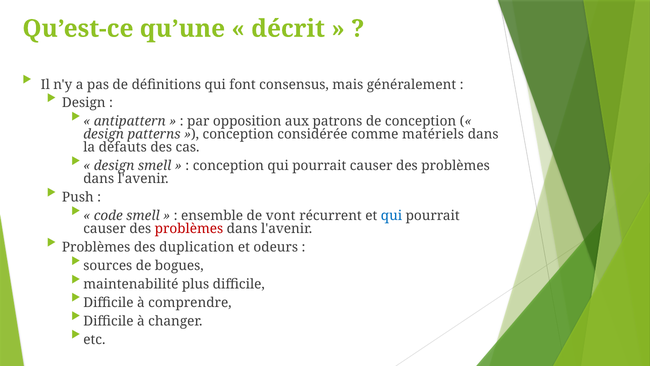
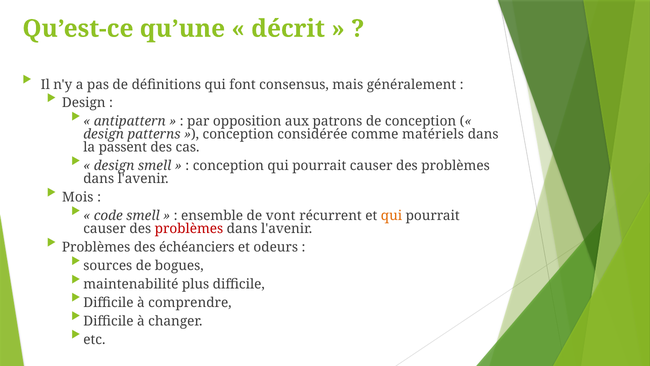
défauts: défauts -> passent (123, 147)
Push: Push -> Mois (78, 197)
qui colour: blue -> orange (391, 216)
duplication: duplication -> échéanciers (197, 247)
